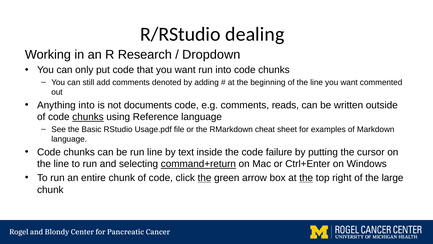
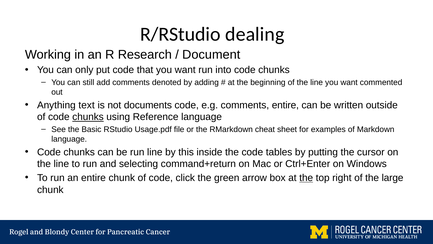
Dropdown: Dropdown -> Document (211, 55)
Anything into: into -> text (87, 105)
comments reads: reads -> entire (285, 105)
text: text -> this (186, 152)
failure: failure -> tables (279, 152)
command+return underline: present -> none (198, 164)
the underline: present -> none (205, 178)
